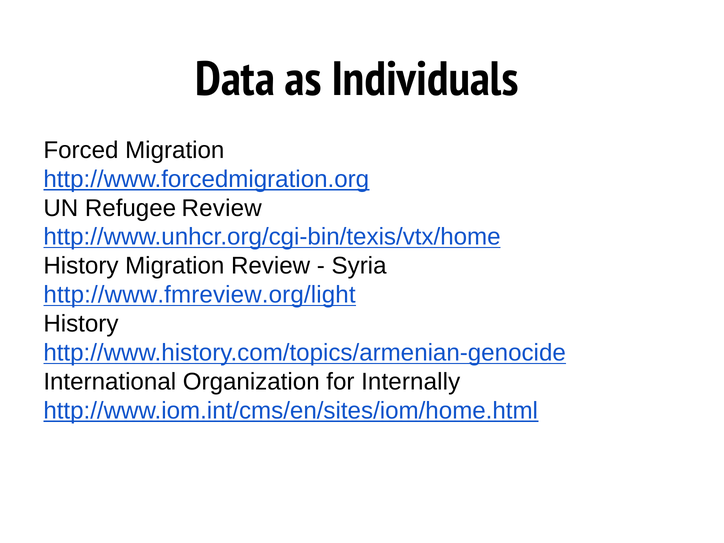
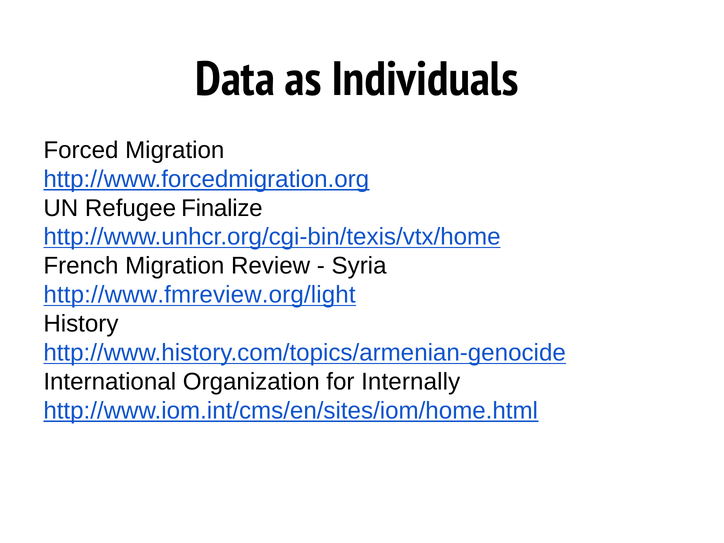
Refugee Review: Review -> Finalize (222, 208)
History: History -> French (81, 266)
